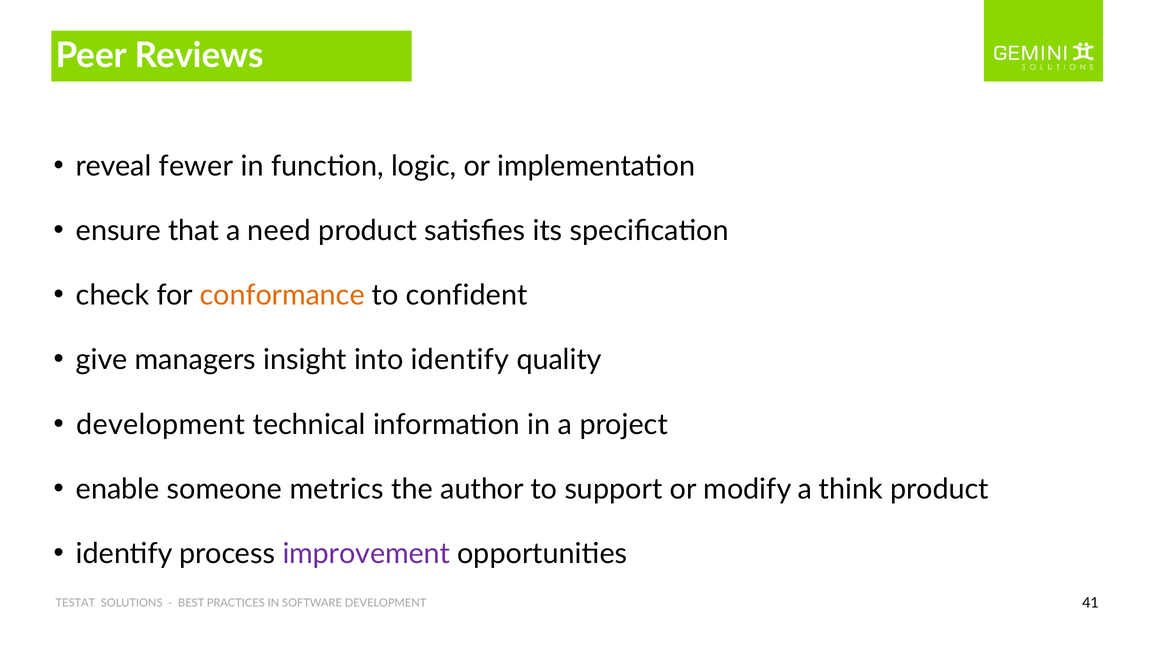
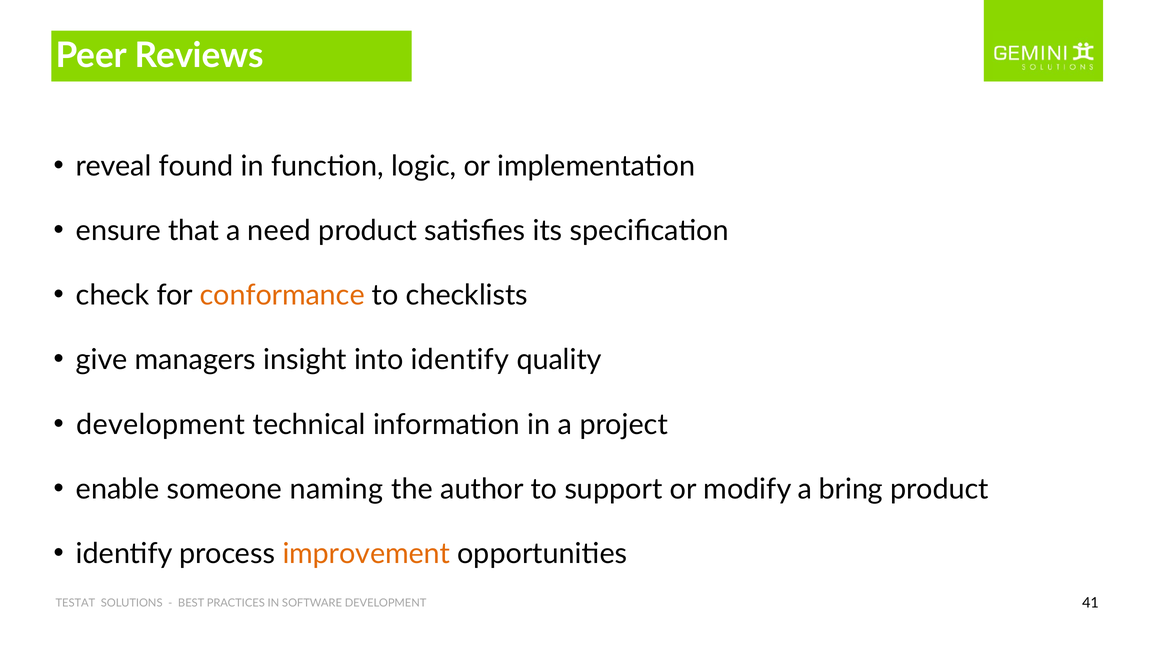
fewer: fewer -> found (196, 166)
confident: confident -> checklists (467, 295)
metrics: metrics -> naming (337, 489)
think: think -> bring (851, 489)
improvement colour: purple -> orange (366, 554)
